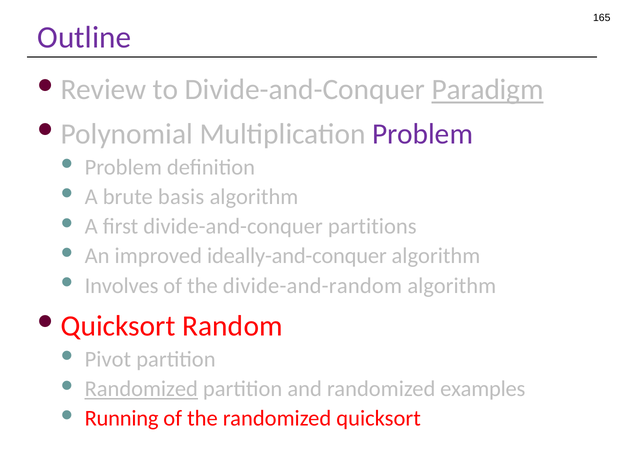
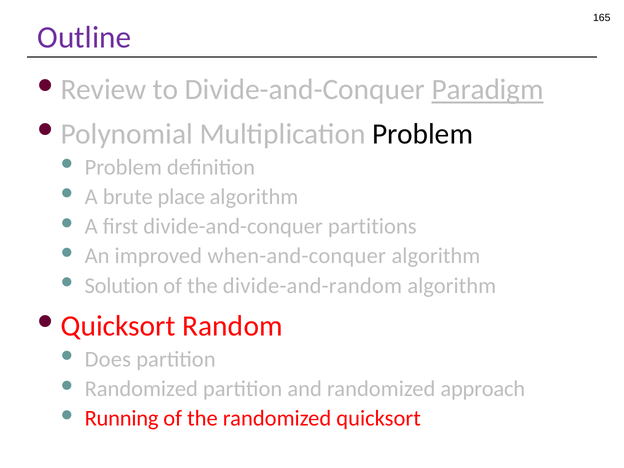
Problem colour: purple -> black (423, 134)
basis: basis -> place (181, 197)
ideally-and-conquer: ideally-and-conquer -> when-and-conquer (297, 256)
Involves: Involves -> Solution (122, 286)
Pivot: Pivot -> Does (108, 359)
Randomized underline: present -> none (141, 389)
examples: examples -> approach (483, 389)
